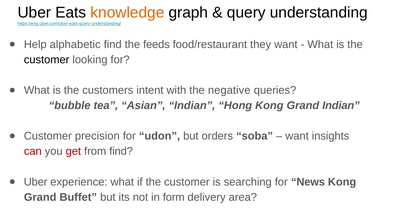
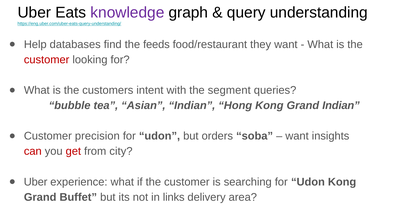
knowledge colour: orange -> purple (127, 12)
alphabetic: alphabetic -> databases (75, 44)
customer colour: black -> red (47, 60)
negative: negative -> segment (229, 90)
from find: find -> city (121, 151)
searching for News: News -> Udon (308, 182)
form: form -> links (174, 197)
